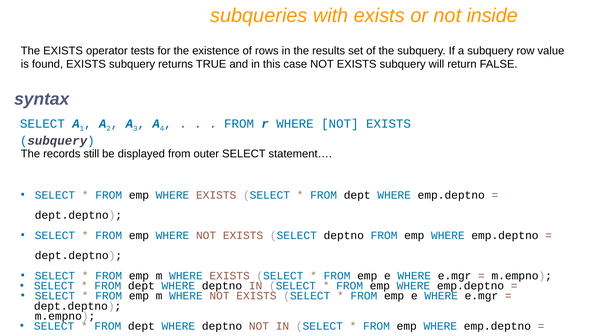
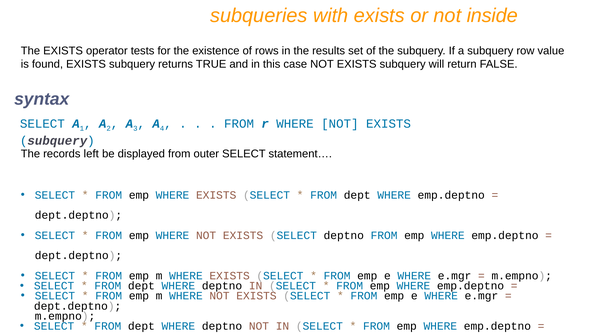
still: still -> left (91, 154)
